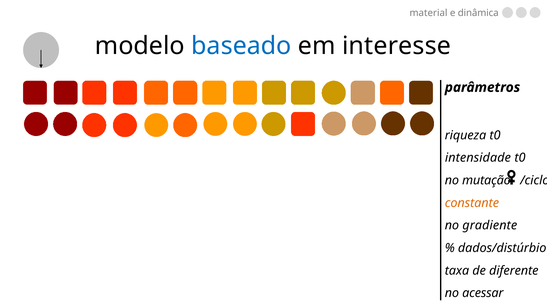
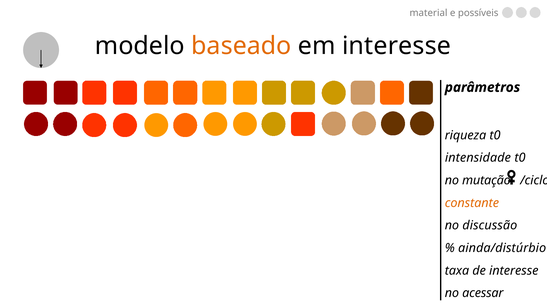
dinâmica: dinâmica -> possíveis (478, 13)
baseado colour: blue -> orange (241, 46)
gradiente: gradiente -> discussão (490, 225)
dados/distúrbio: dados/distúrbio -> ainda/distúrbio (502, 248)
de diferente: diferente -> interesse (514, 270)
